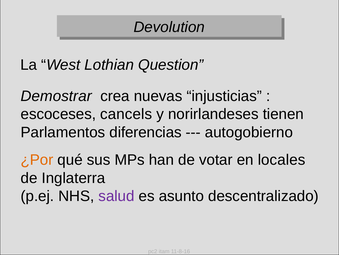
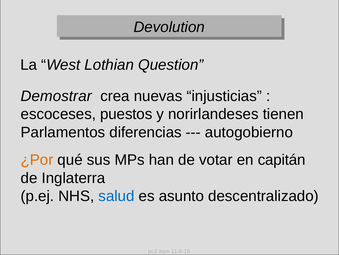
cancels: cancels -> puestos (126, 114)
locales: locales -> capitán (282, 159)
salud colour: purple -> blue (116, 196)
